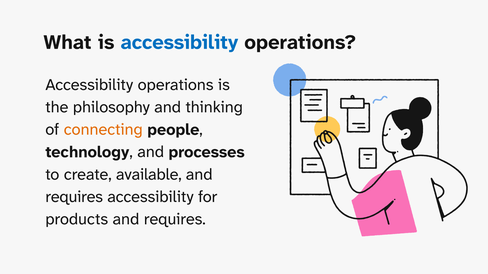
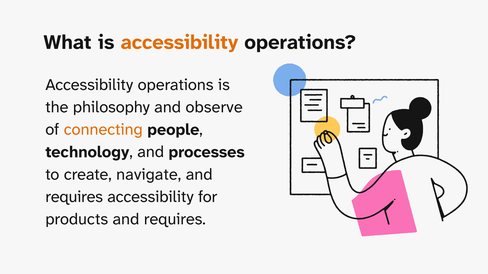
accessibility colour: blue -> orange (179, 42)
thinking: thinking -> observe (214, 107)
available: available -> navigate (149, 175)
